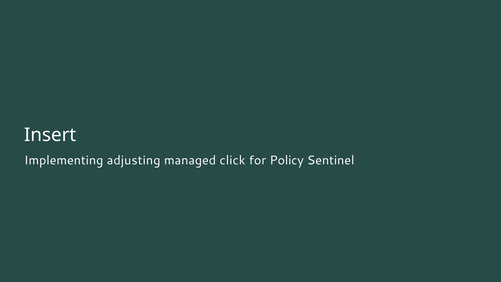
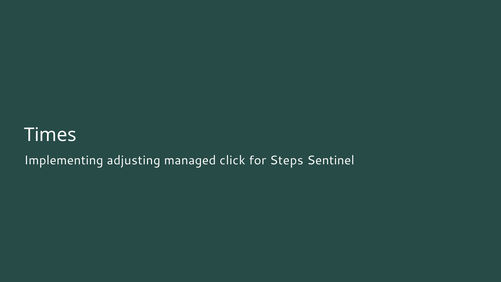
Insert: Insert -> Times (50, 135)
Policy: Policy -> Steps (287, 160)
